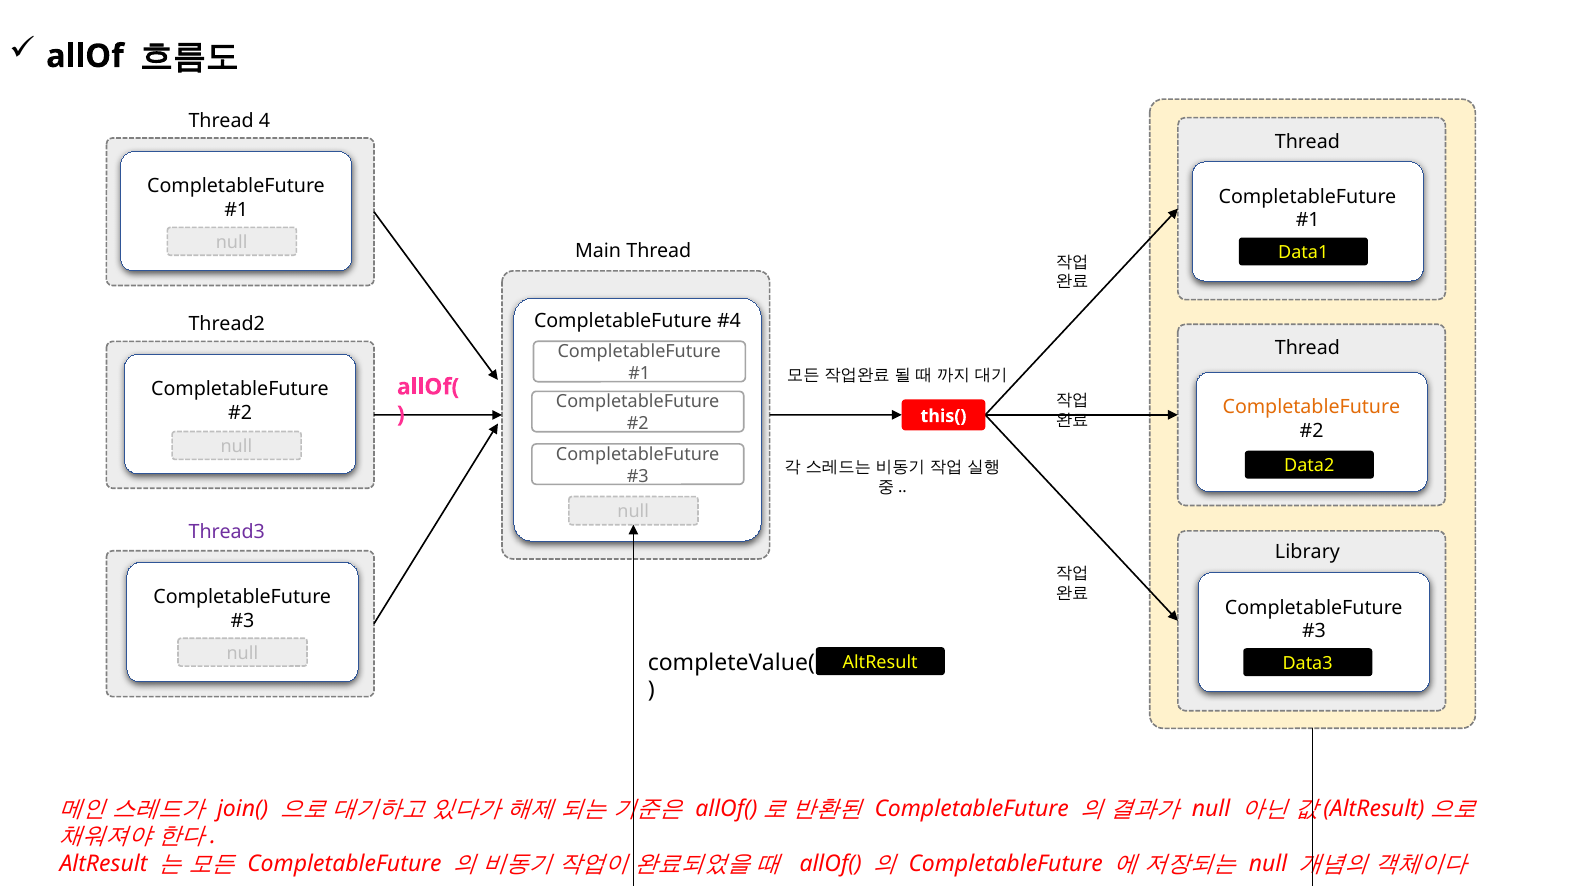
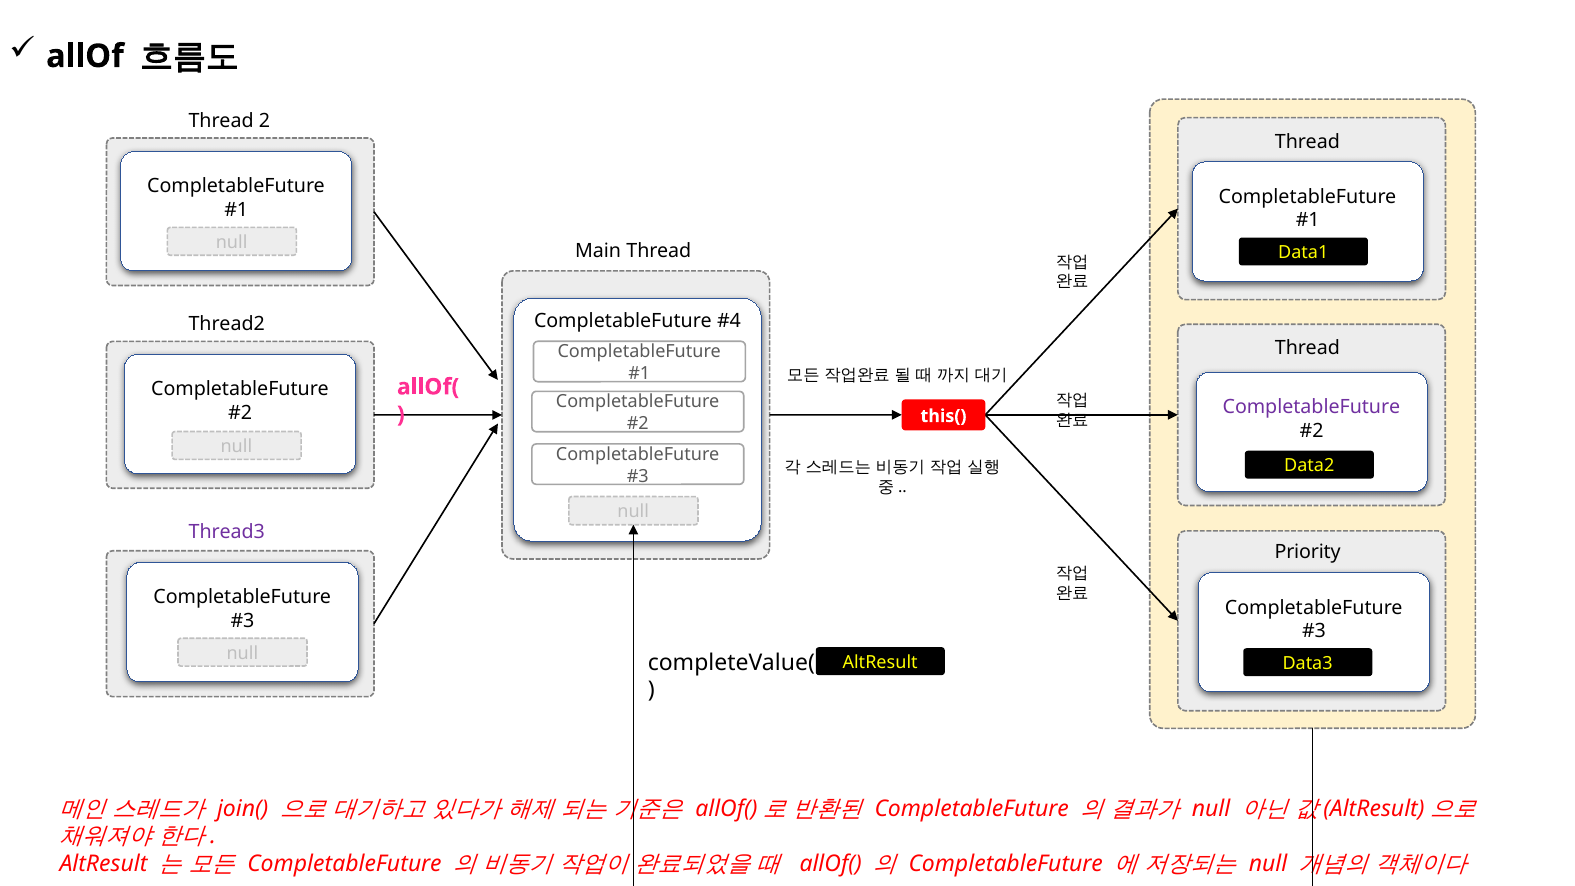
4: 4 -> 2 (264, 121)
CompletableFuture colour: orange -> purple (1311, 407)
Library: Library -> Priority (1308, 552)
